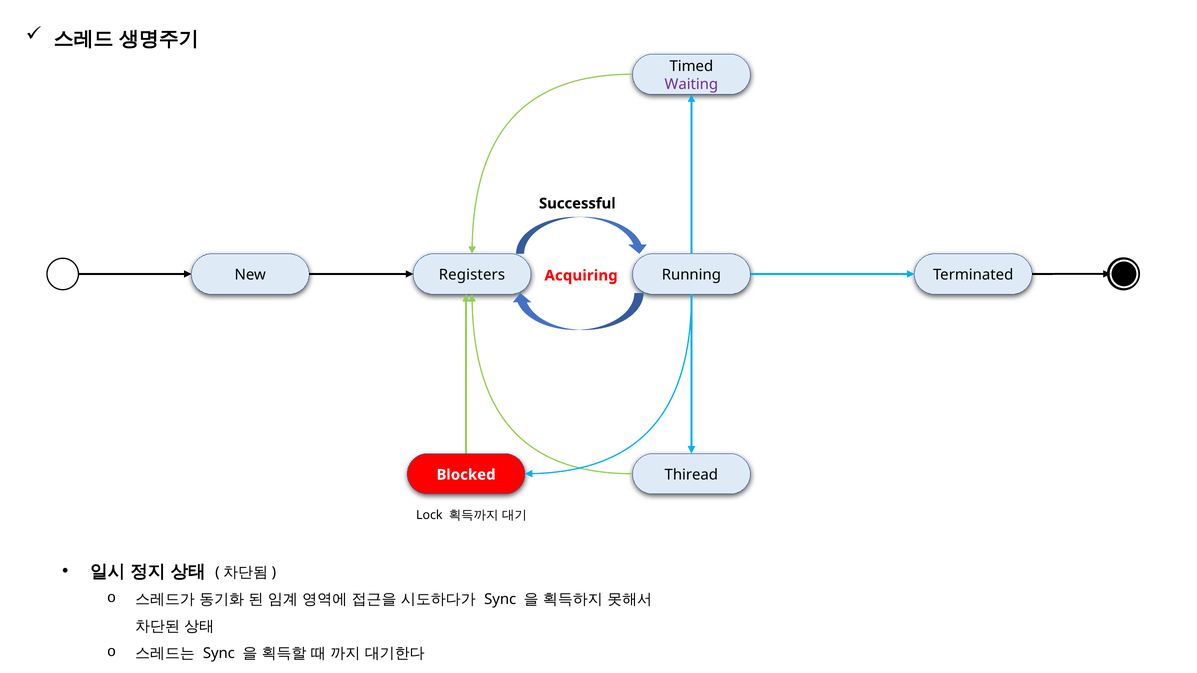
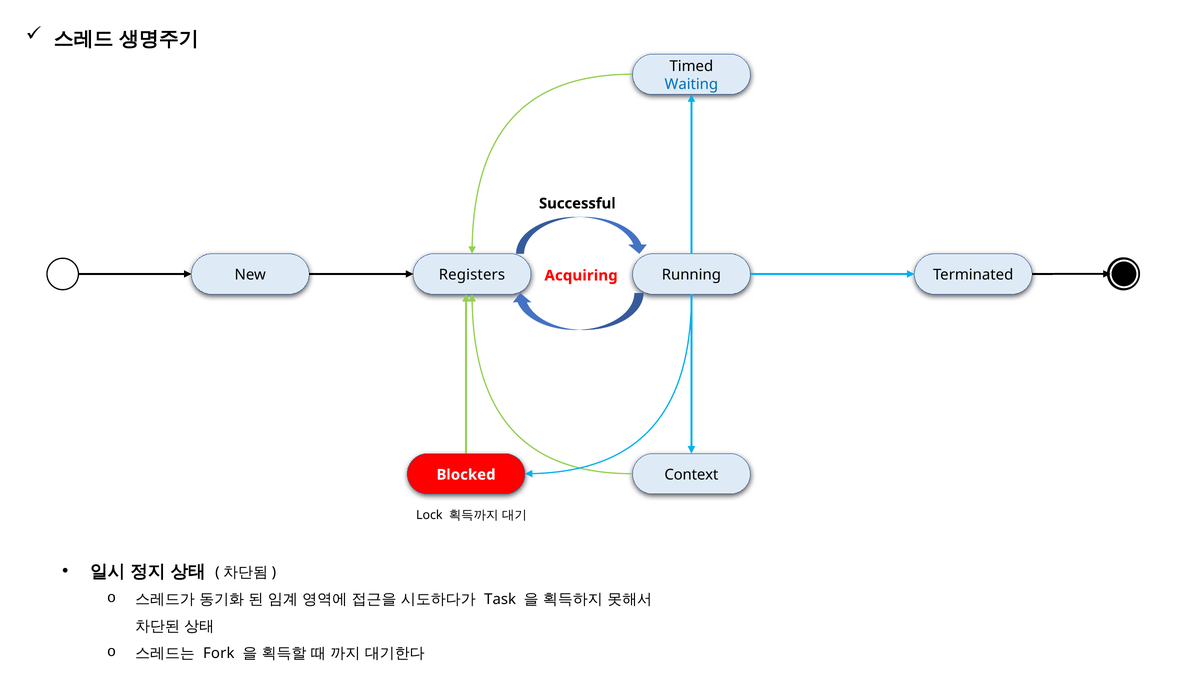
Waiting colour: purple -> blue (691, 84)
Thiread: Thiread -> Context (691, 475)
Sync: Sync -> Task (500, 600)
Sync: Sync -> Fork (219, 654)
